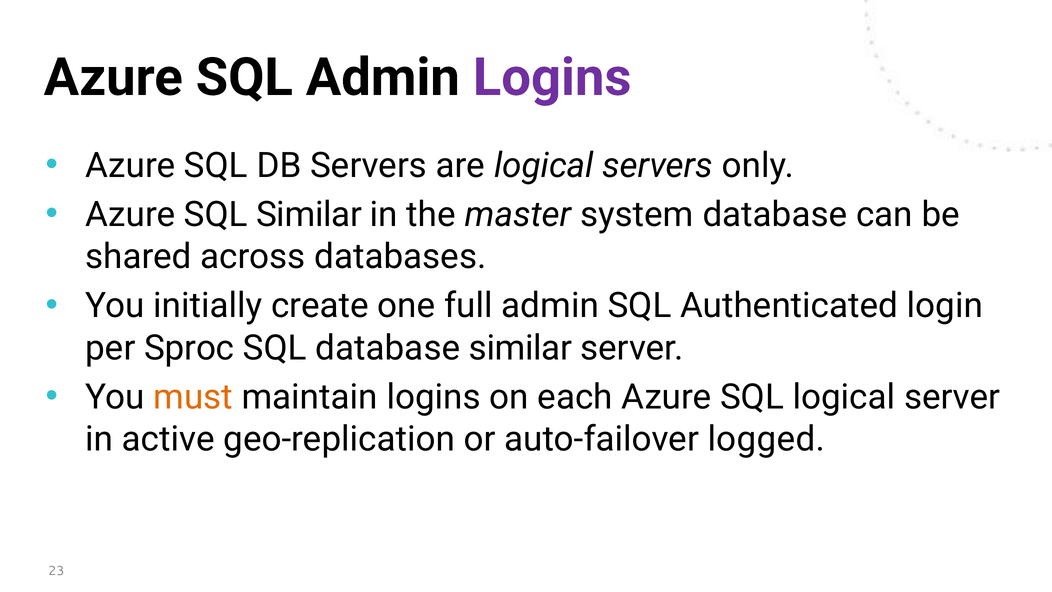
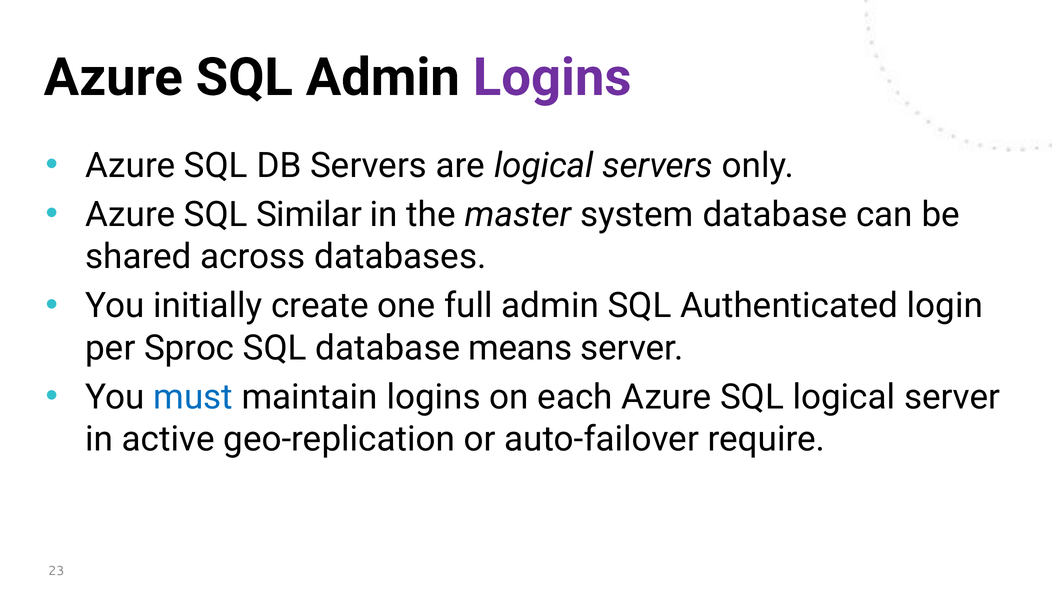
database similar: similar -> means (520, 348)
must colour: orange -> blue (193, 397)
logged: logged -> require (766, 439)
